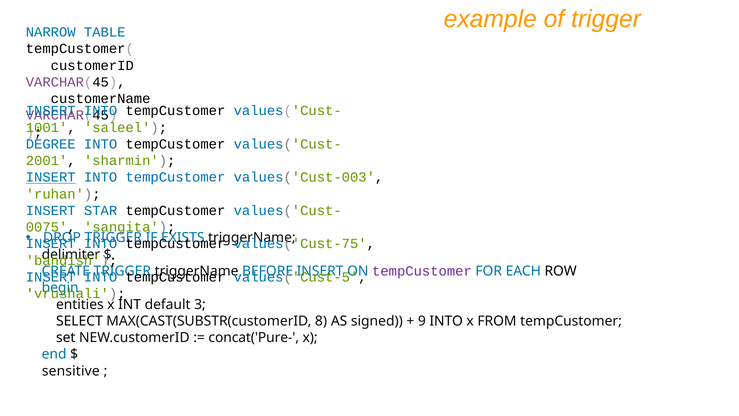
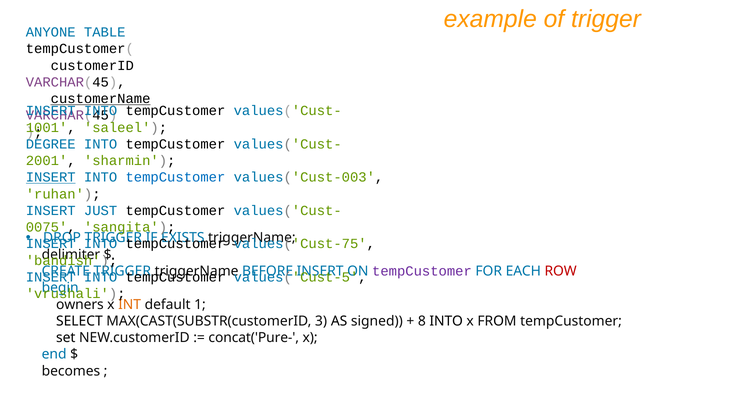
NARROW: NARROW -> ANYONE (51, 32)
customerName underline: none -> present (101, 99)
STAR: STAR -> JUST (101, 210)
ROW colour: black -> red (561, 271)
entities: entities -> owners (80, 304)
INT colour: black -> orange (130, 304)
3: 3 -> 1 (200, 304)
8: 8 -> 3 (321, 321)
9: 9 -> 8 (422, 321)
sensitive: sensitive -> becomes (71, 371)
